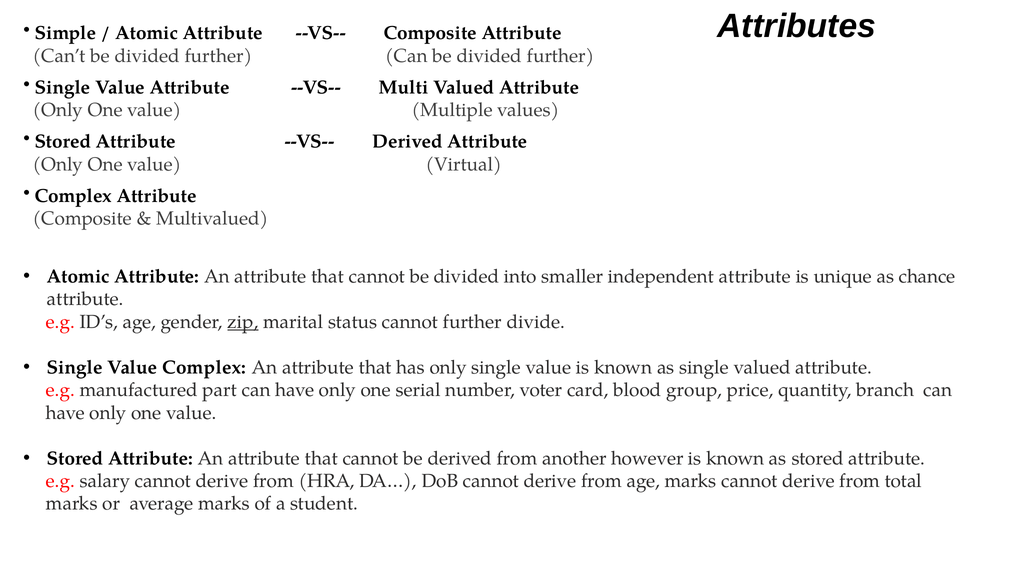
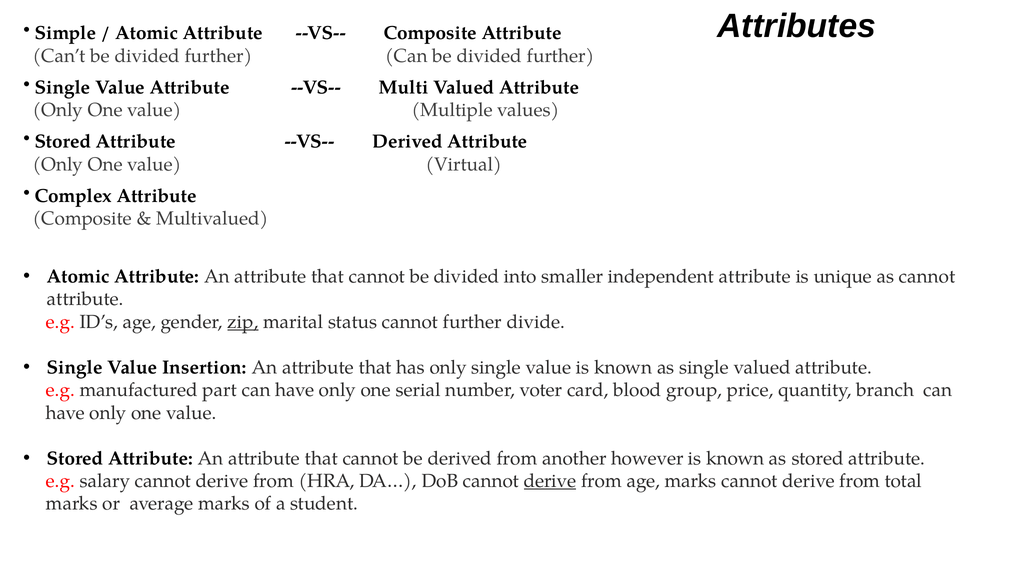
as chance: chance -> cannot (927, 277)
Value Complex: Complex -> Insertion (204, 368)
derive underline: none -> present (550, 481)
